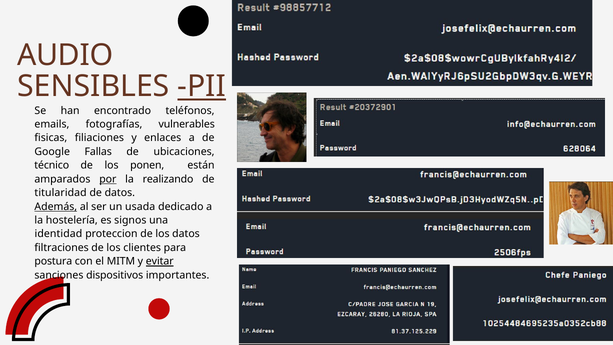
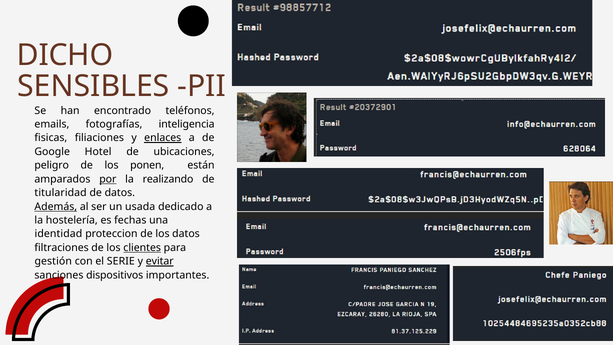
AUDIO: AUDIO -> DICHO (65, 55)
PII underline: present -> none (202, 86)
vulnerables: vulnerables -> inteligencia (187, 124)
enlaces underline: none -> present (163, 138)
Fallas: Fallas -> Hotel (98, 152)
técnico: técnico -> peligro (52, 165)
signos: signos -> fechas (130, 220)
clientes underline: none -> present (142, 248)
postura: postura -> gestión (53, 261)
MITM: MITM -> SERIE (121, 261)
